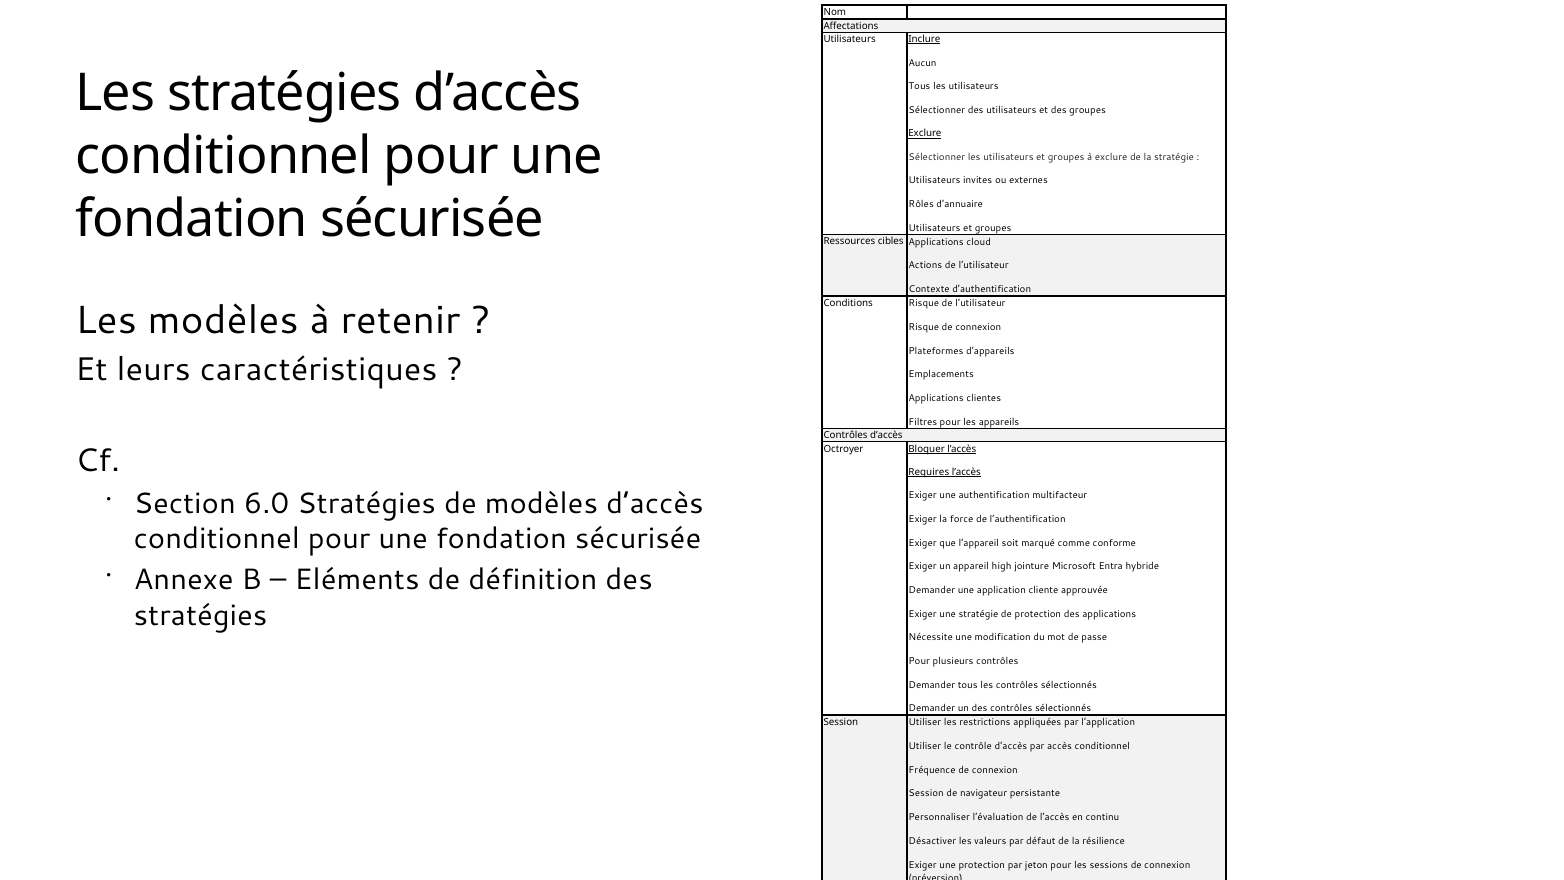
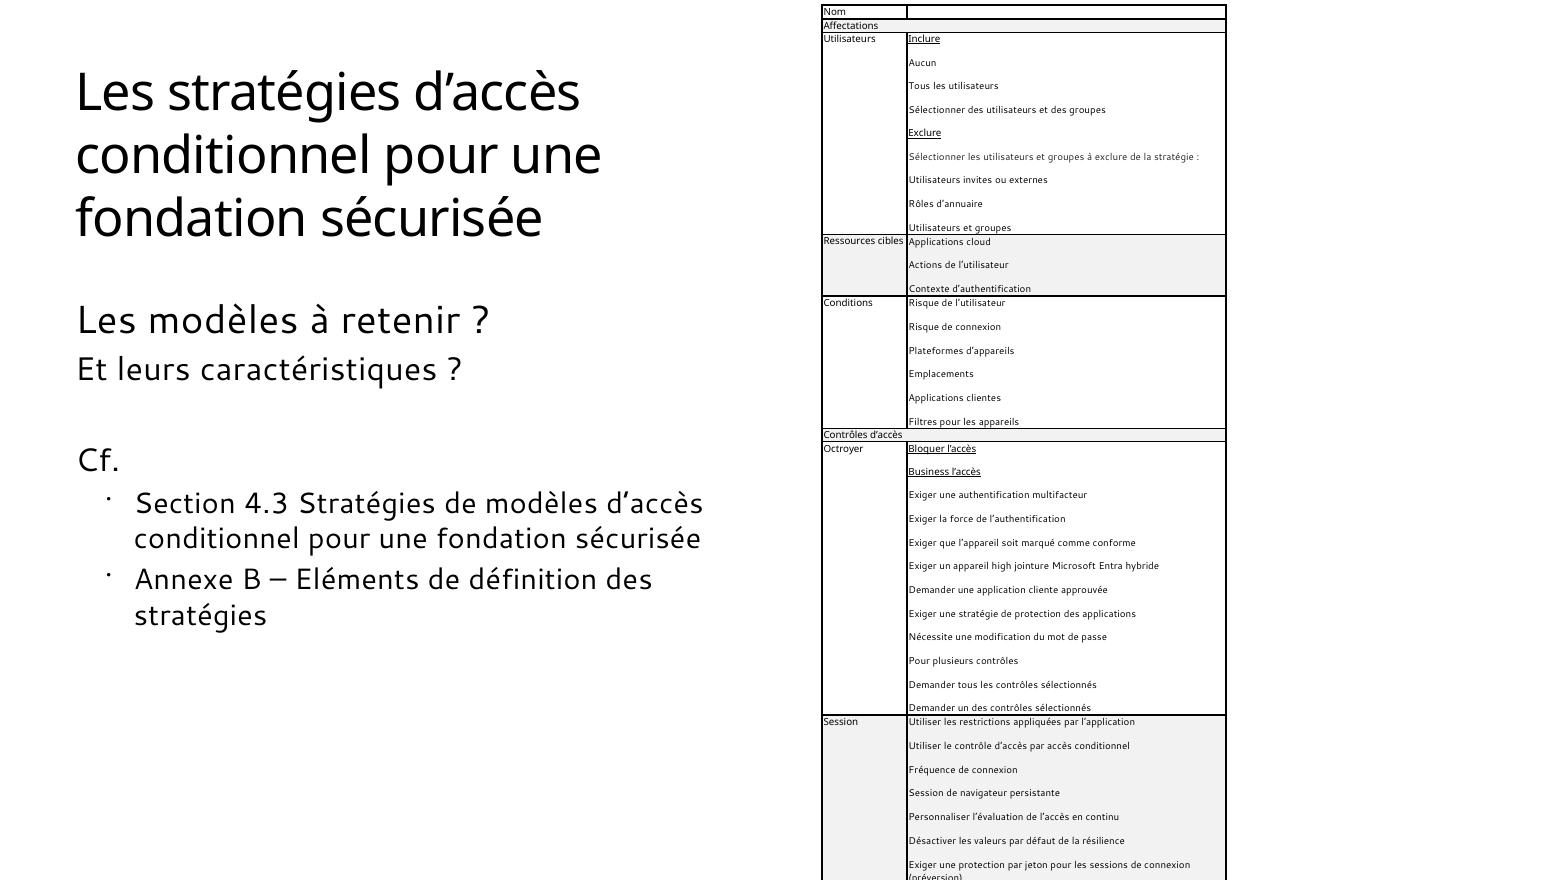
Requires: Requires -> Business (929, 472)
6.0: 6.0 -> 4.3 (267, 504)
